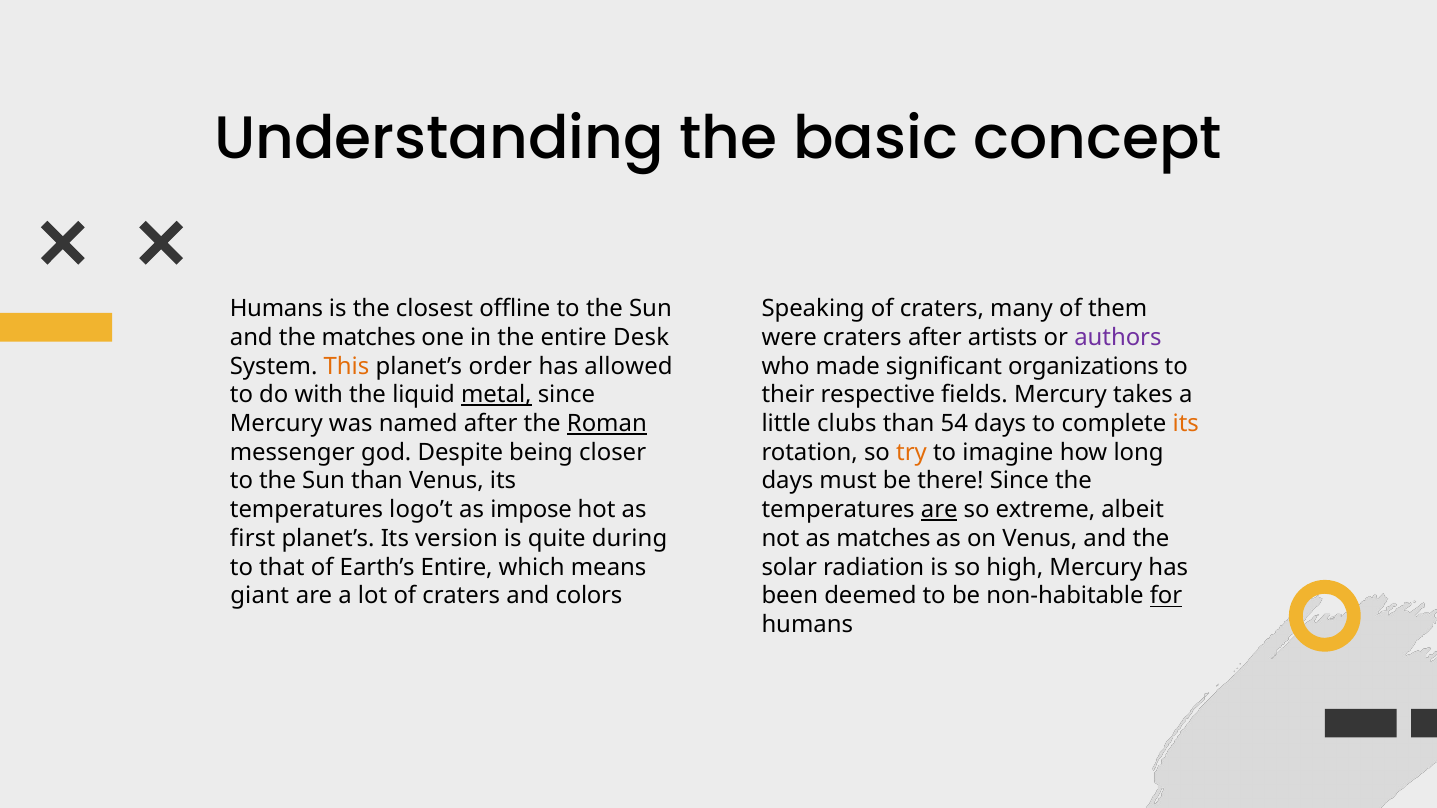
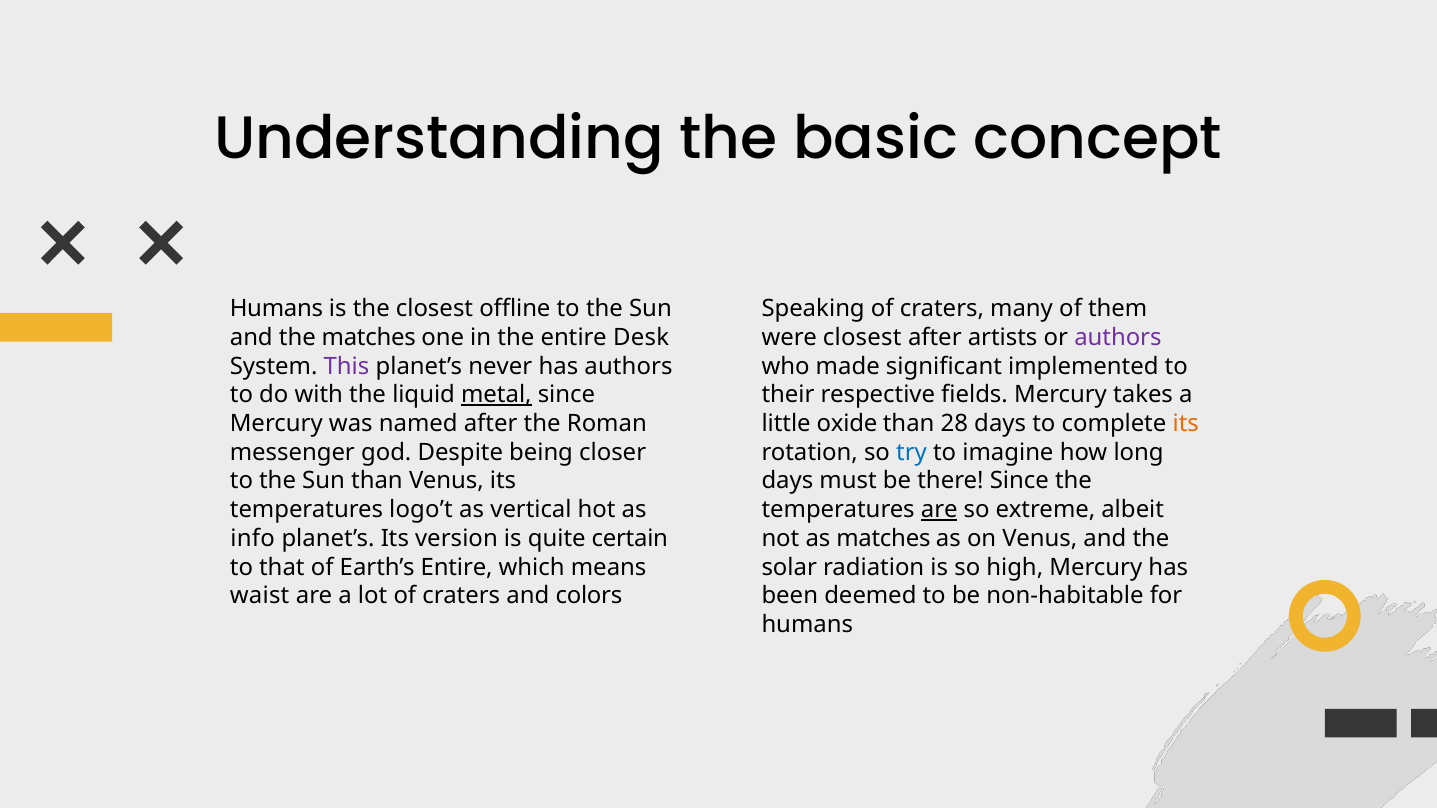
were craters: craters -> closest (862, 338)
This colour: orange -> purple (346, 366)
order: order -> never (500, 366)
has allowed: allowed -> authors (629, 366)
organizations: organizations -> implemented (1083, 366)
Roman underline: present -> none (607, 424)
clubs: clubs -> oxide (847, 424)
54: 54 -> 28 (954, 424)
try colour: orange -> blue (911, 453)
impose: impose -> vertical (531, 510)
first: first -> info (253, 539)
during: during -> certain (630, 539)
giant: giant -> waist (260, 596)
for underline: present -> none (1166, 596)
